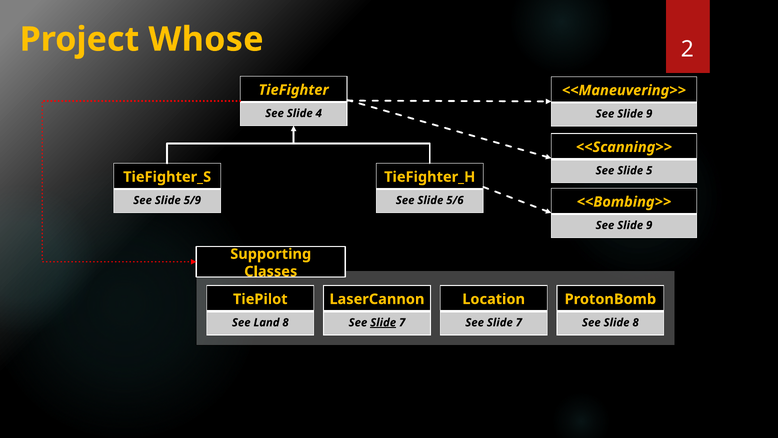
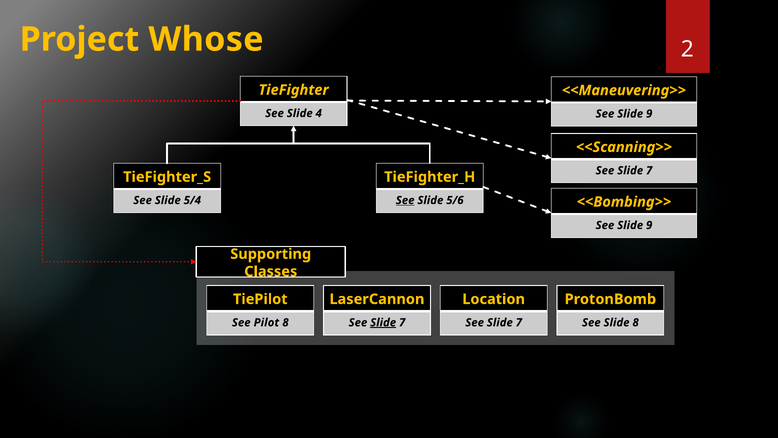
5: 5 -> 7 (649, 170)
5/9: 5/9 -> 5/4 (192, 200)
See underline: none -> present (405, 200)
Land: Land -> Pilot (266, 322)
